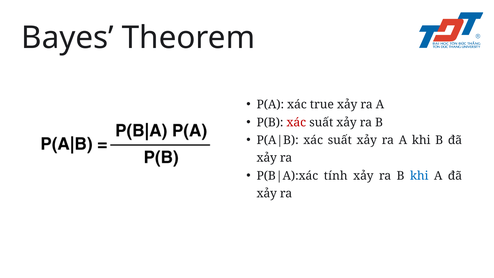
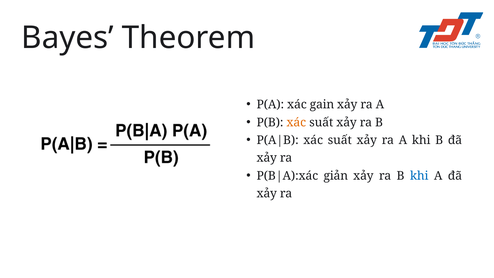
true: true -> gain (322, 105)
xác colour: red -> orange (296, 122)
tính: tính -> giản (336, 176)
